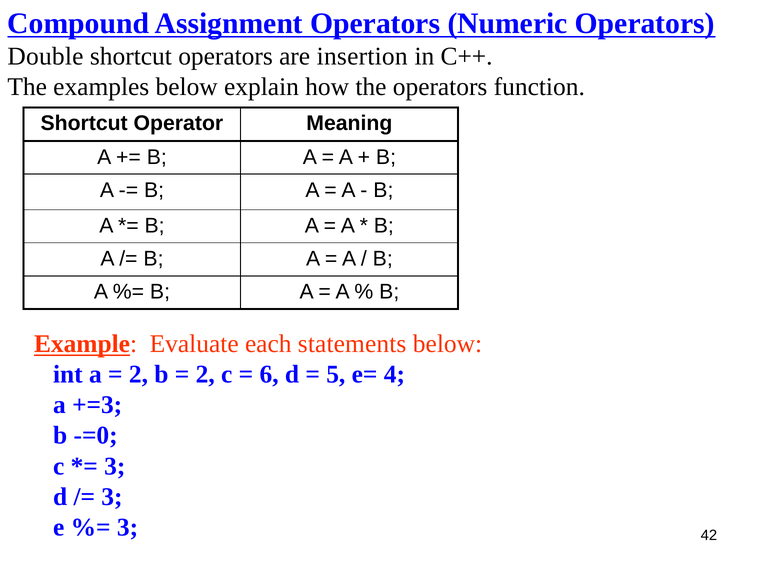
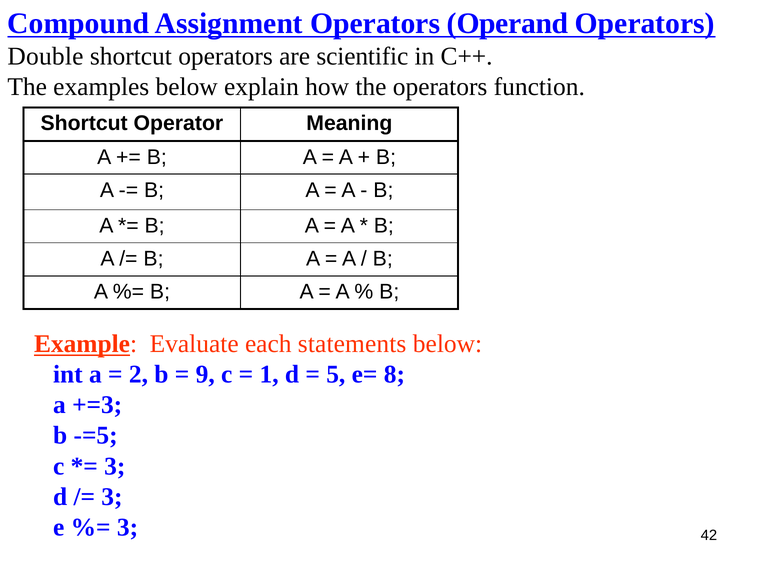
Numeric: Numeric -> Operand (508, 24)
insertion: insertion -> scientific (362, 56)
2: 2 -> 9 (205, 374)
6: 6 -> 1 (269, 374)
4: 4 -> 8 (394, 374)
-=0: -=0 -> -=5 (96, 435)
